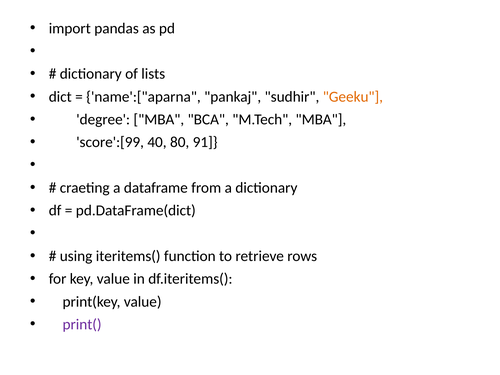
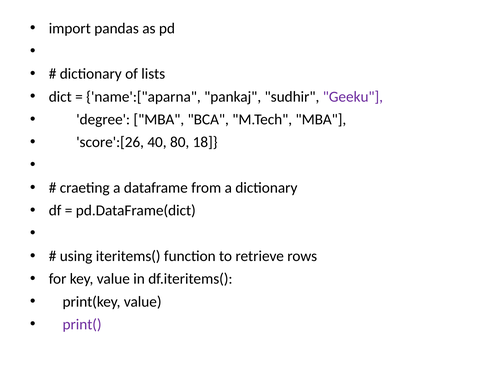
Geeku colour: orange -> purple (353, 97)
score':[99: score':[99 -> score':[26 (110, 142)
91: 91 -> 18 (205, 142)
